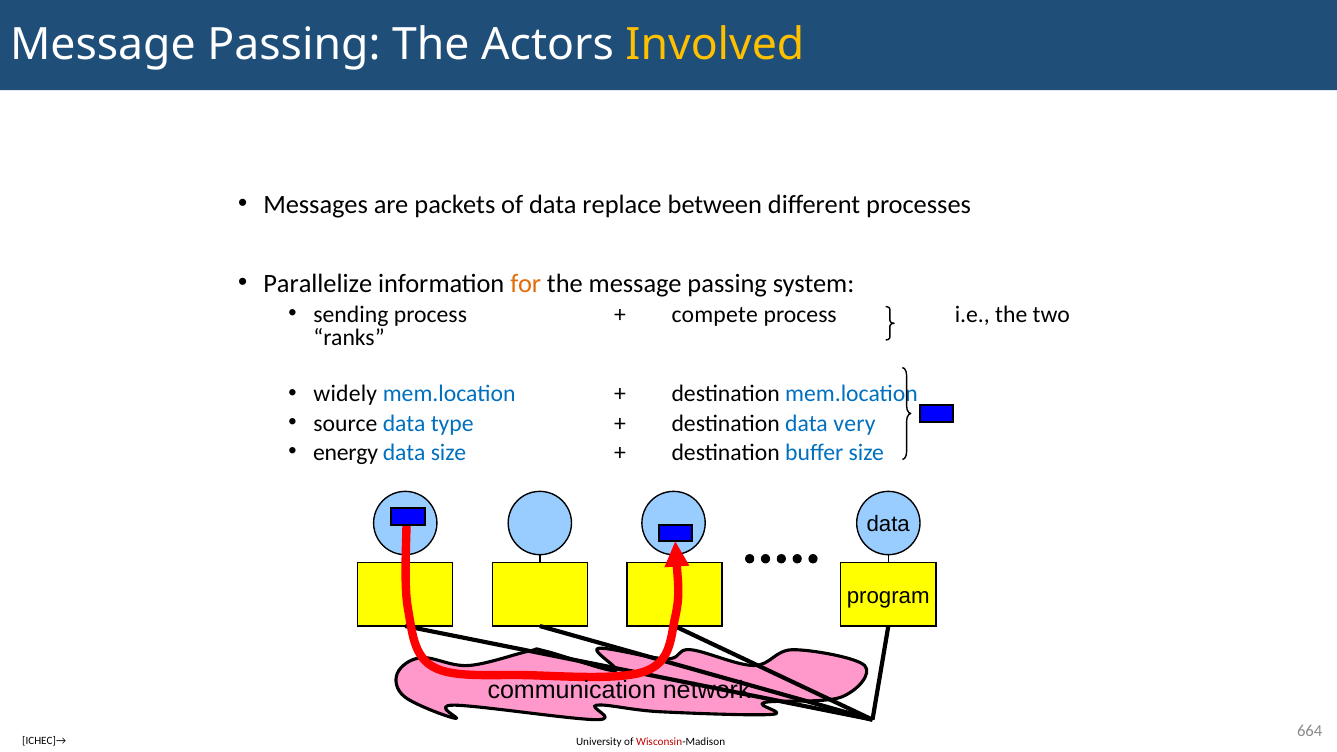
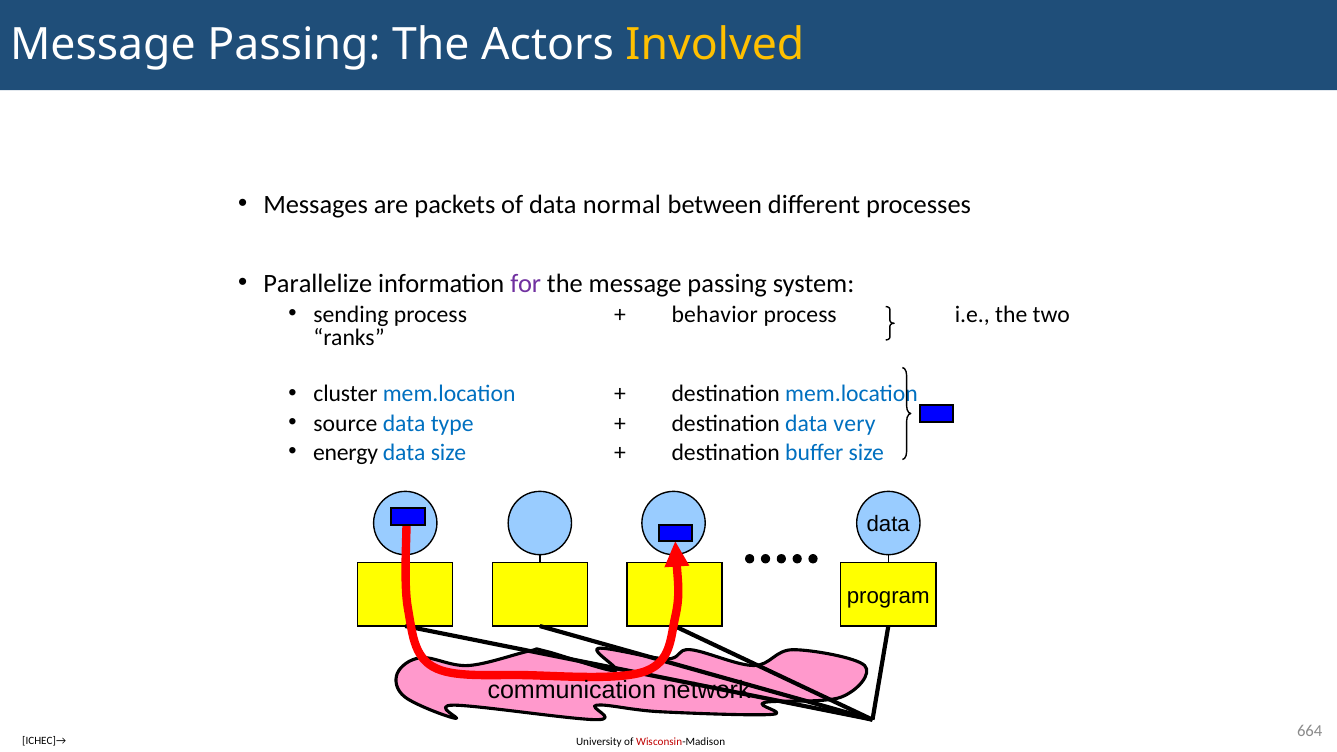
replace: replace -> normal (622, 204)
for colour: orange -> purple (526, 284)
compete: compete -> behavior (715, 314)
widely: widely -> cluster (345, 394)
